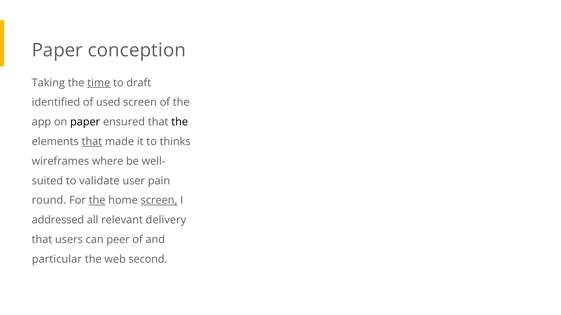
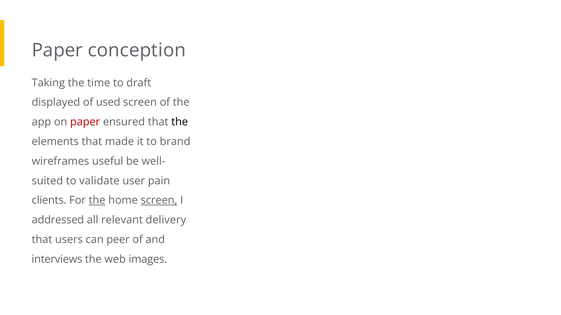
time underline: present -> none (99, 83)
identified: identified -> displayed (56, 103)
paper colour: black -> red (85, 122)
that underline: present -> none (92, 142)
thinks: thinks -> brand (175, 142)
where: where -> useful (108, 161)
round: round -> clients (49, 201)
particular: particular -> interviews (57, 260)
second: second -> images (148, 260)
